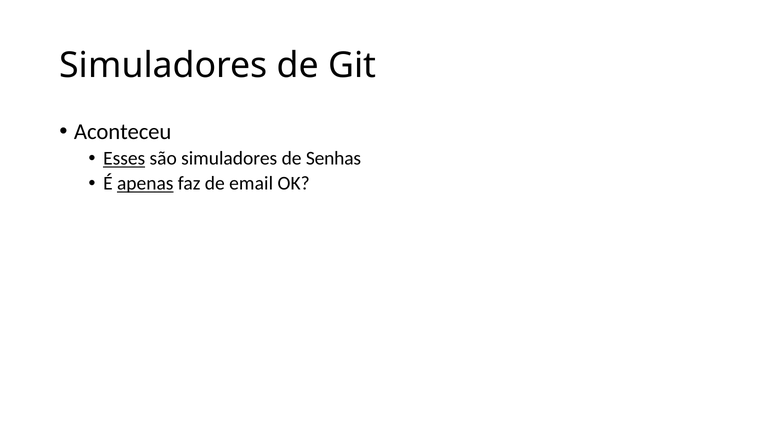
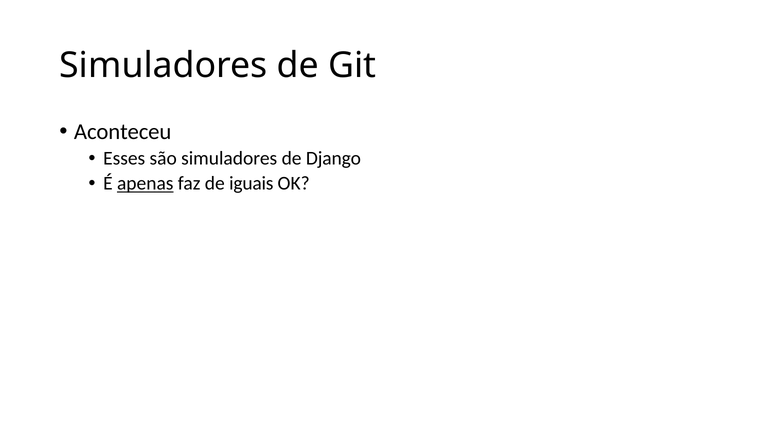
Esses underline: present -> none (124, 159)
Senhas: Senhas -> Django (333, 159)
email: email -> iguais (251, 184)
